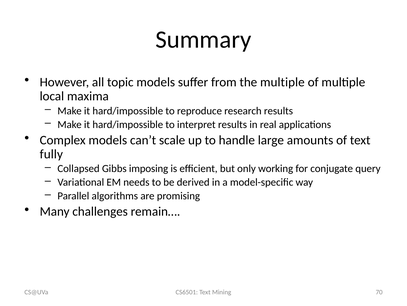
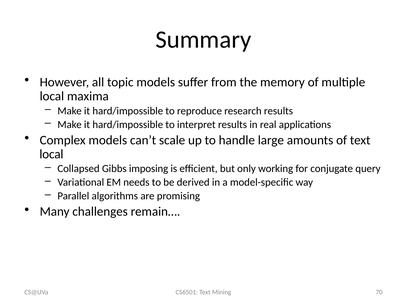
the multiple: multiple -> memory (282, 82)
fully: fully -> local (51, 154)
